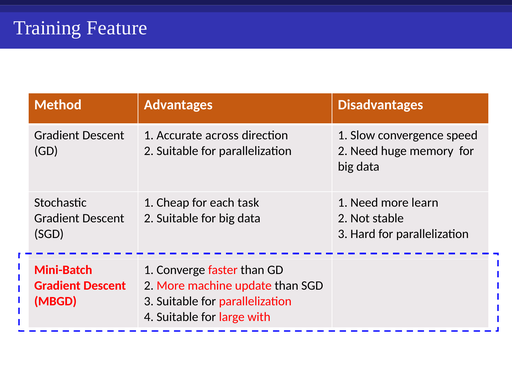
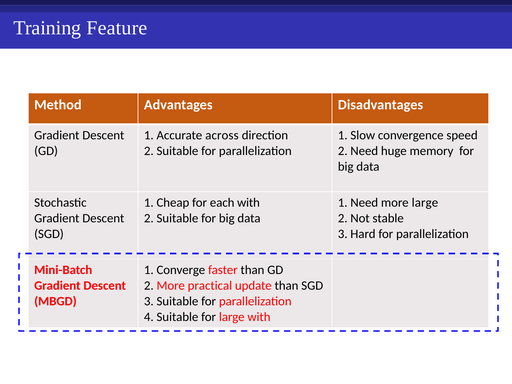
each task: task -> with (248, 203)
more learn: learn -> large (425, 203)
machine: machine -> practical (210, 286)
